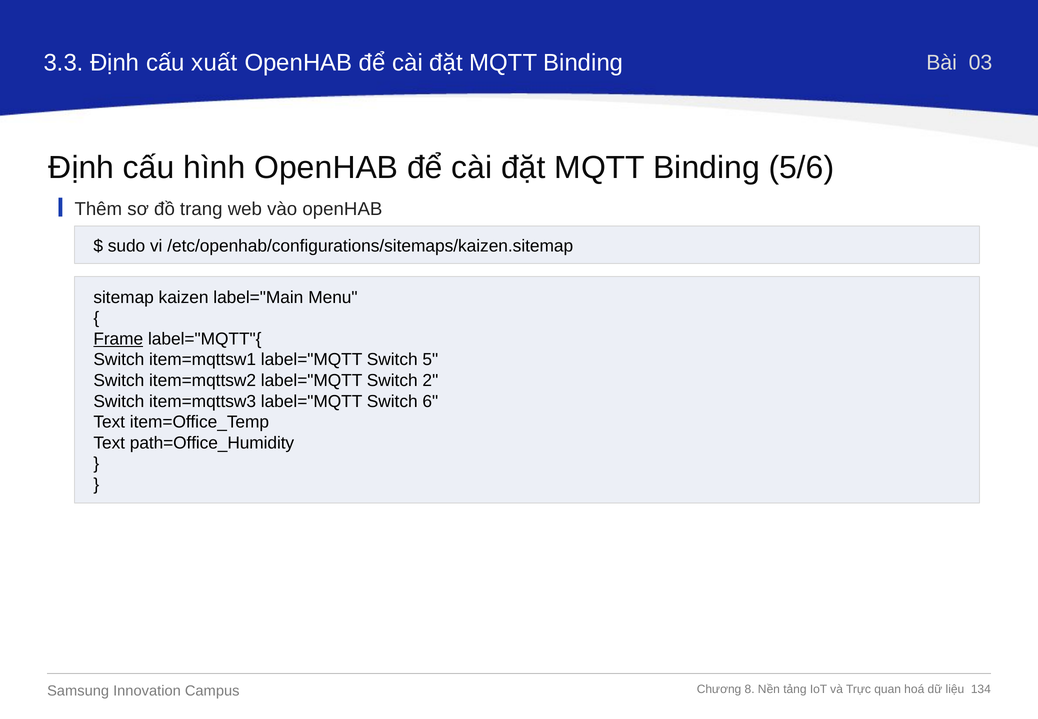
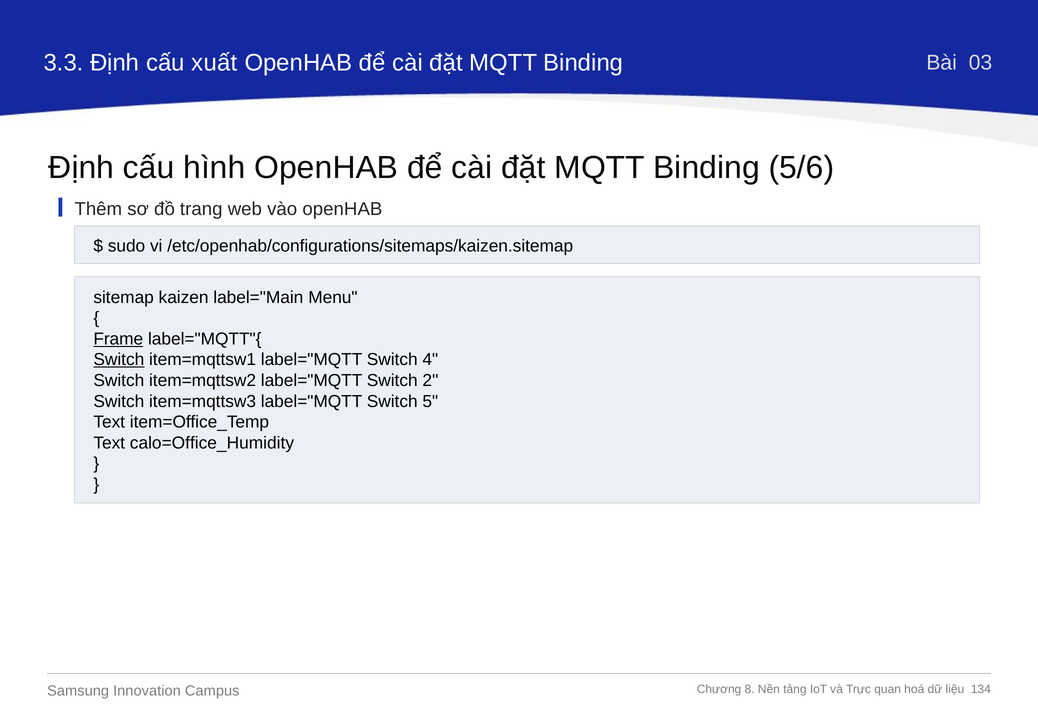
Switch underline: none -> present (119, 360)
5: 5 -> 4 (430, 360)
6: 6 -> 5 (430, 401)
path=Office_Humidity: path=Office_Humidity -> calo=Office_Humidity (212, 443)
